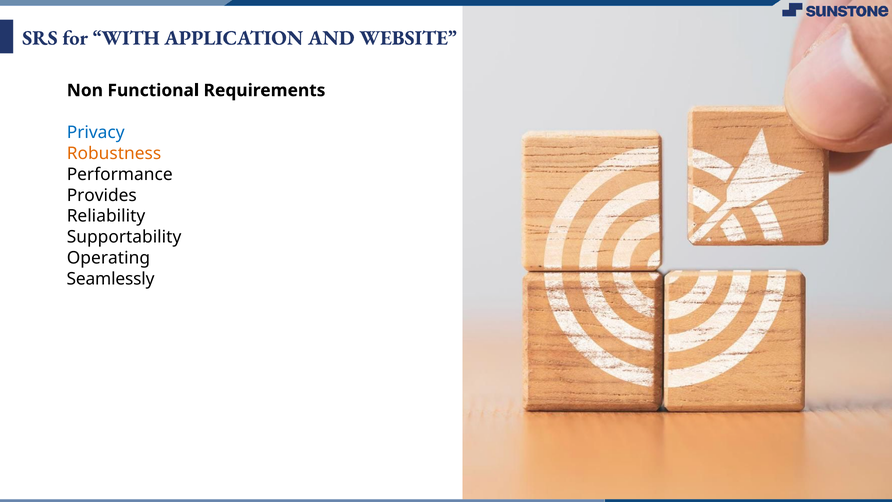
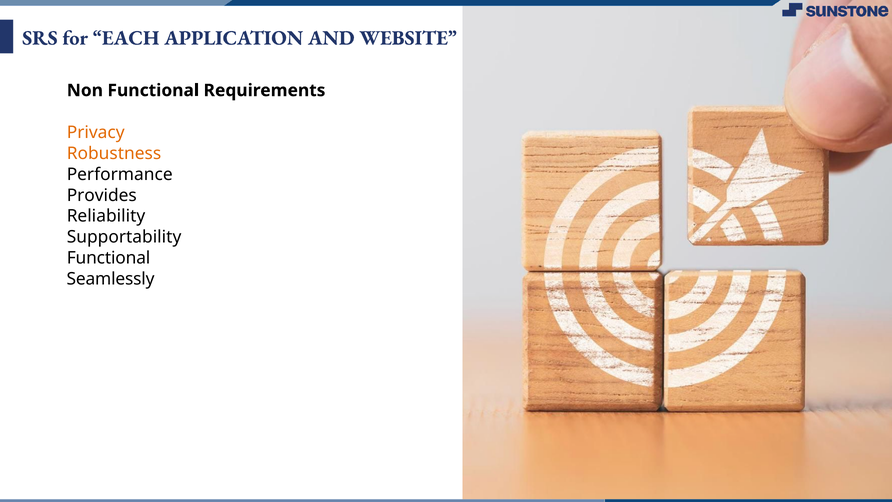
WITH: WITH -> EACH (126, 38)
Privacy colour: blue -> orange (96, 133)
Operating: Operating -> Functional (109, 258)
